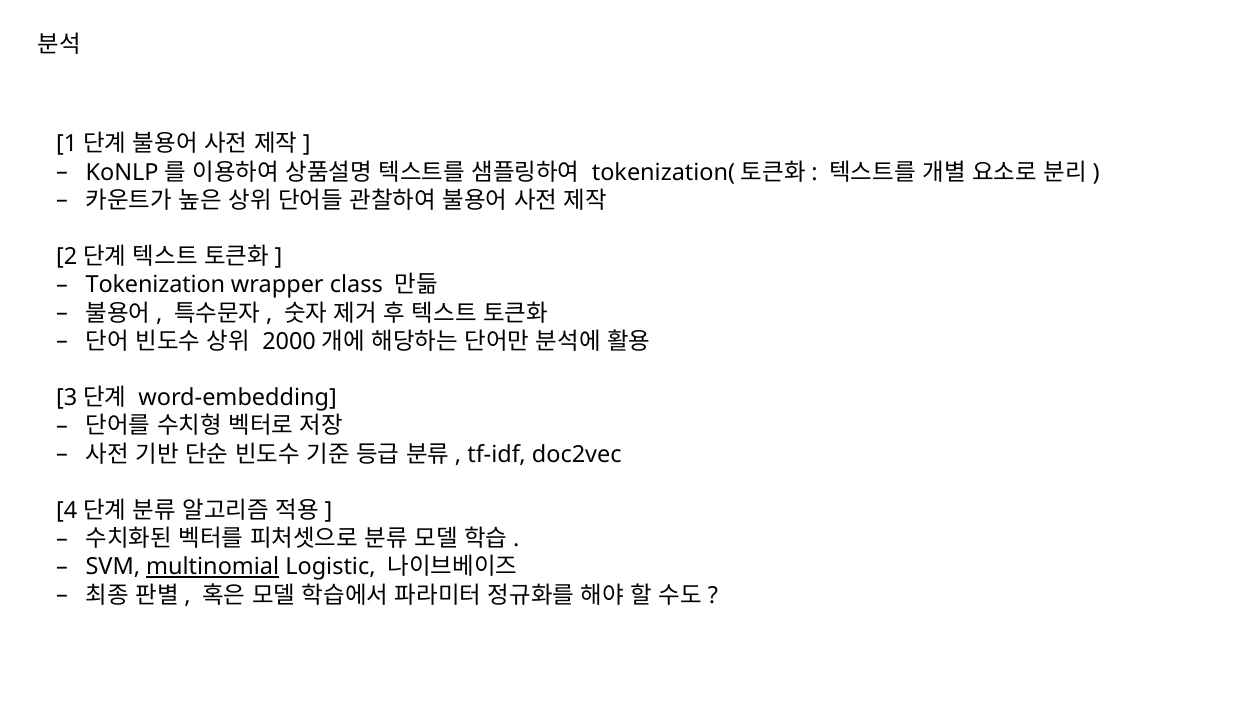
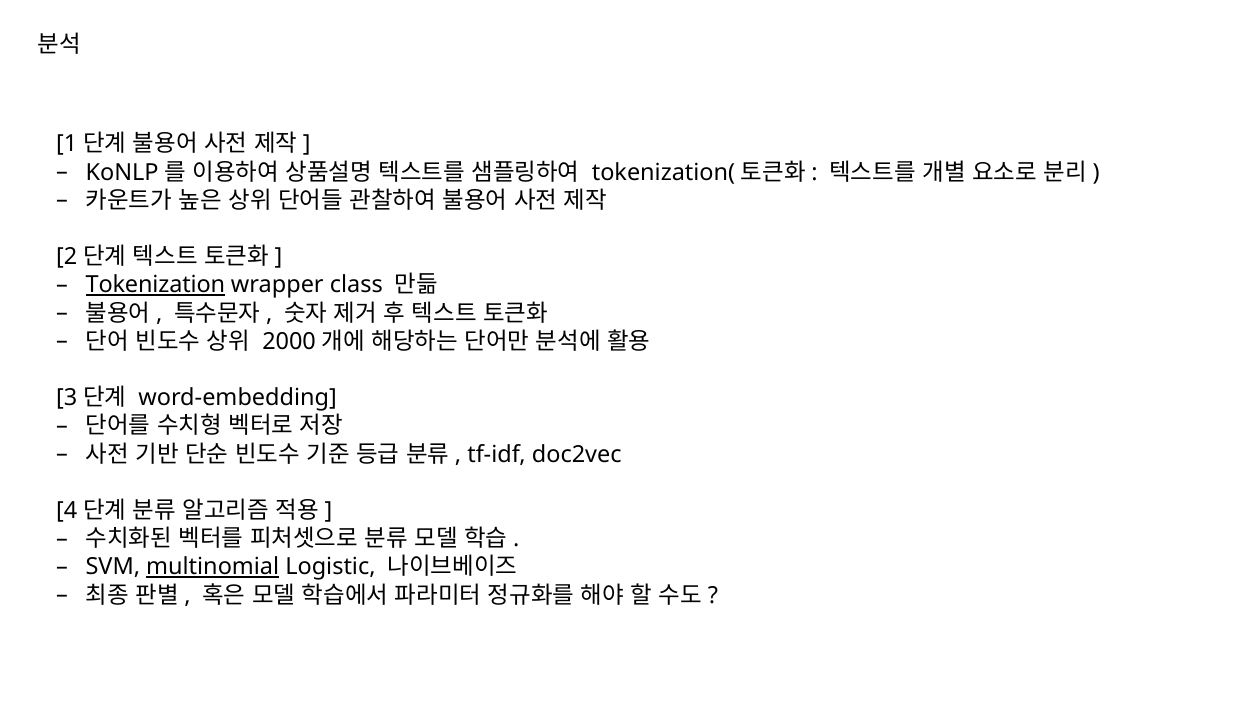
Tokenization underline: none -> present (155, 285)
